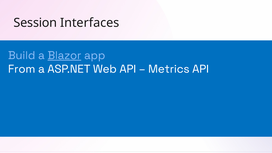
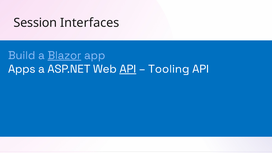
From: From -> Apps (22, 69)
API underline: none -> present (128, 69)
Metrics: Metrics -> Tooling (169, 69)
